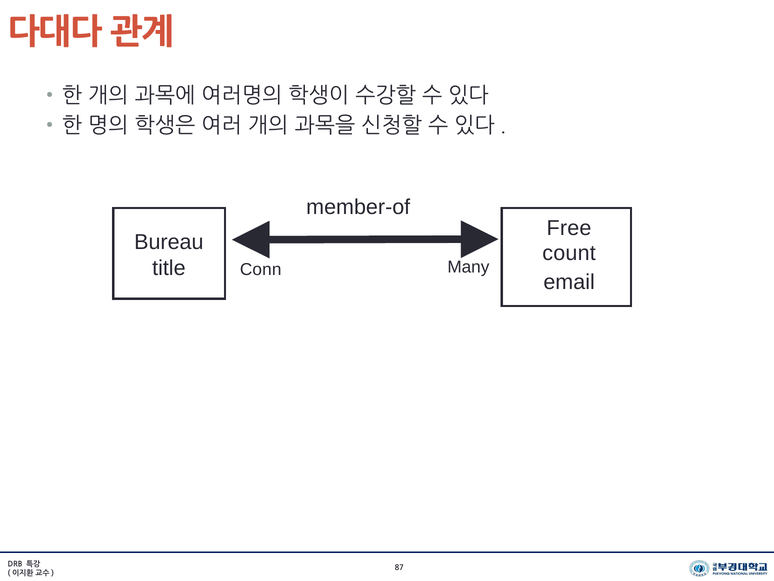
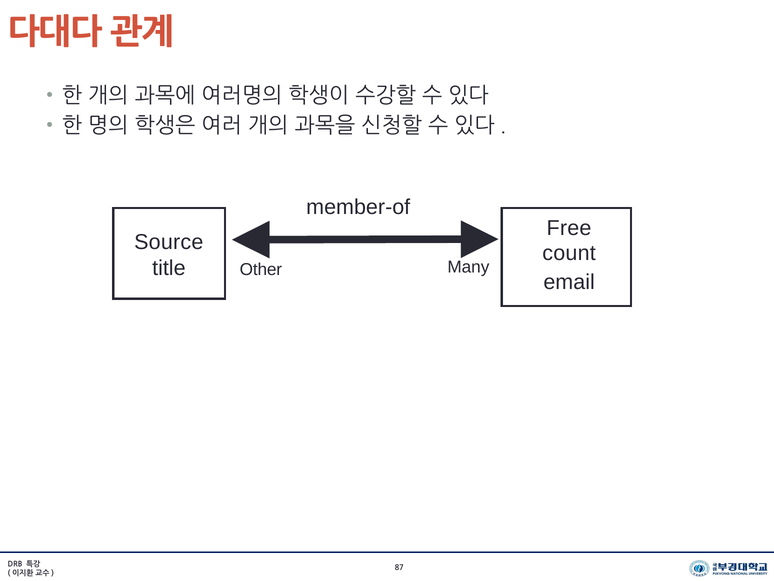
Bureau: Bureau -> Source (169, 242)
Conn: Conn -> Other (261, 270)
